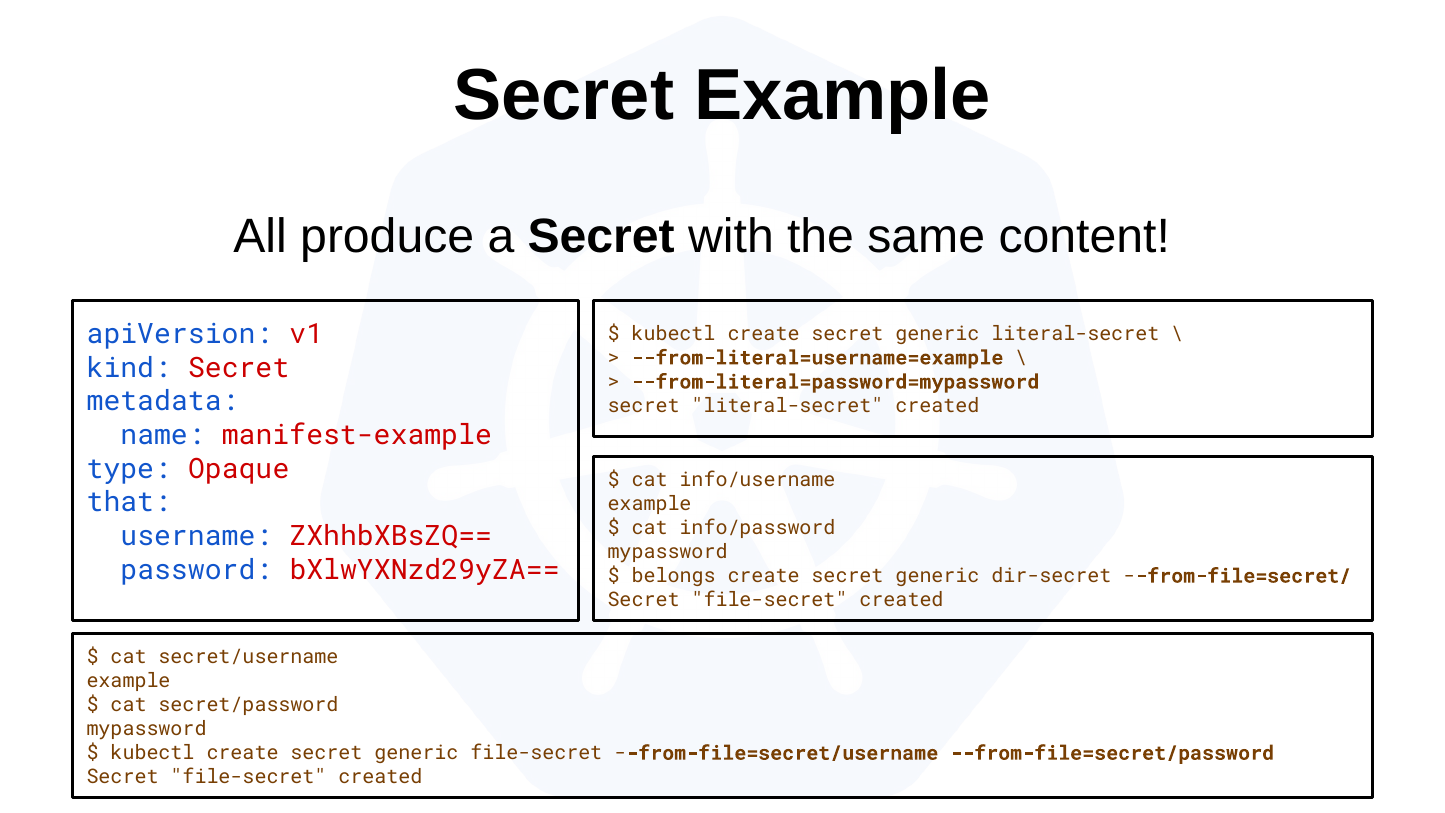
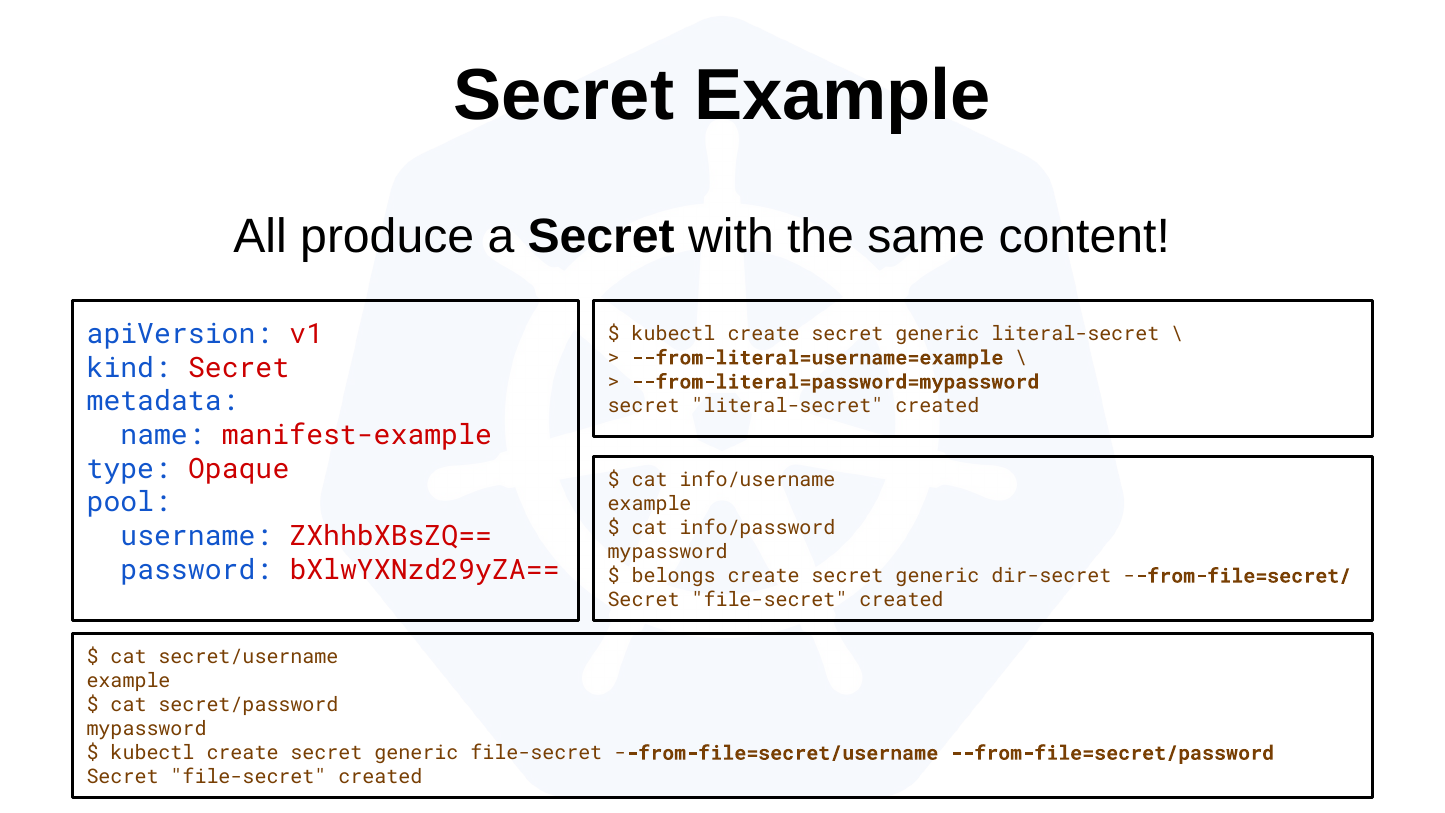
that: that -> pool (129, 503)
